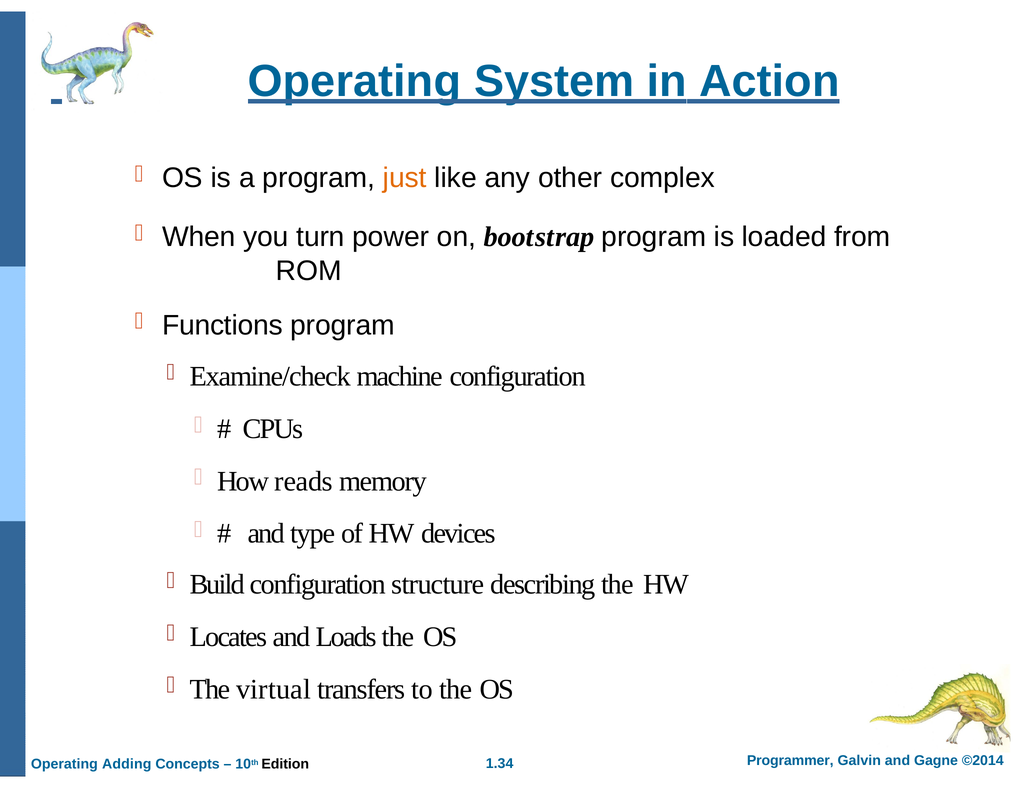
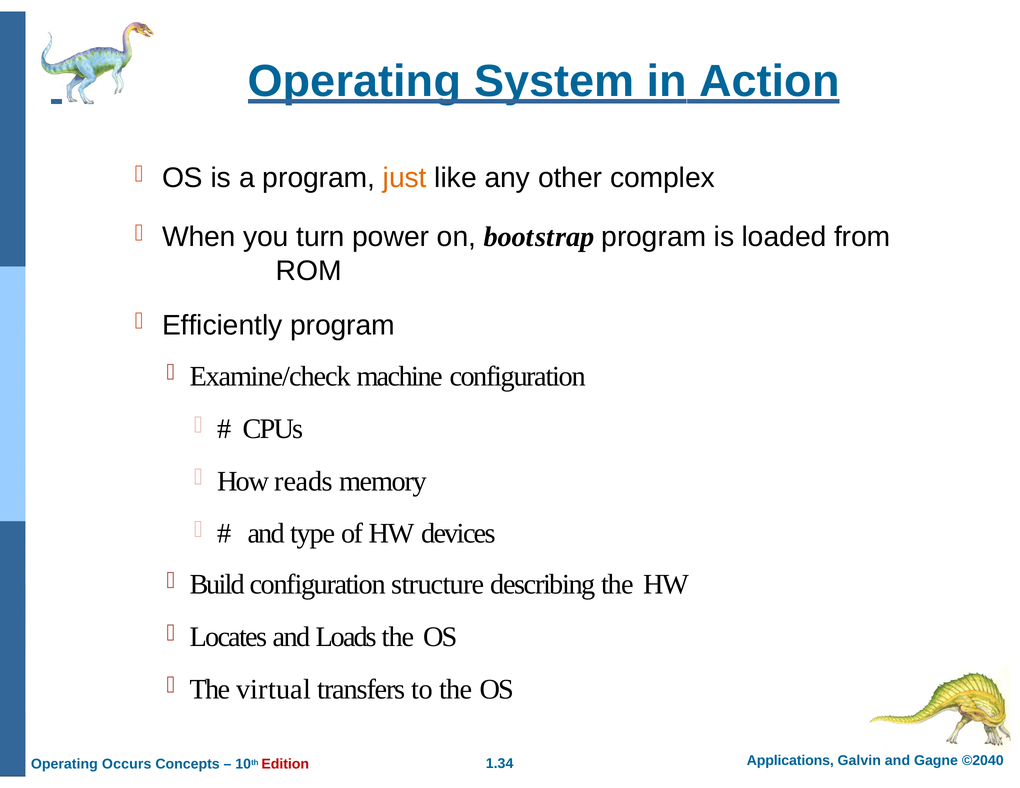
Functions: Functions -> Efficiently (222, 325)
Programmer: Programmer -> Applications (790, 761)
©2014: ©2014 -> ©2040 (983, 761)
Adding: Adding -> Occurs (127, 764)
Edition colour: black -> red (285, 764)
